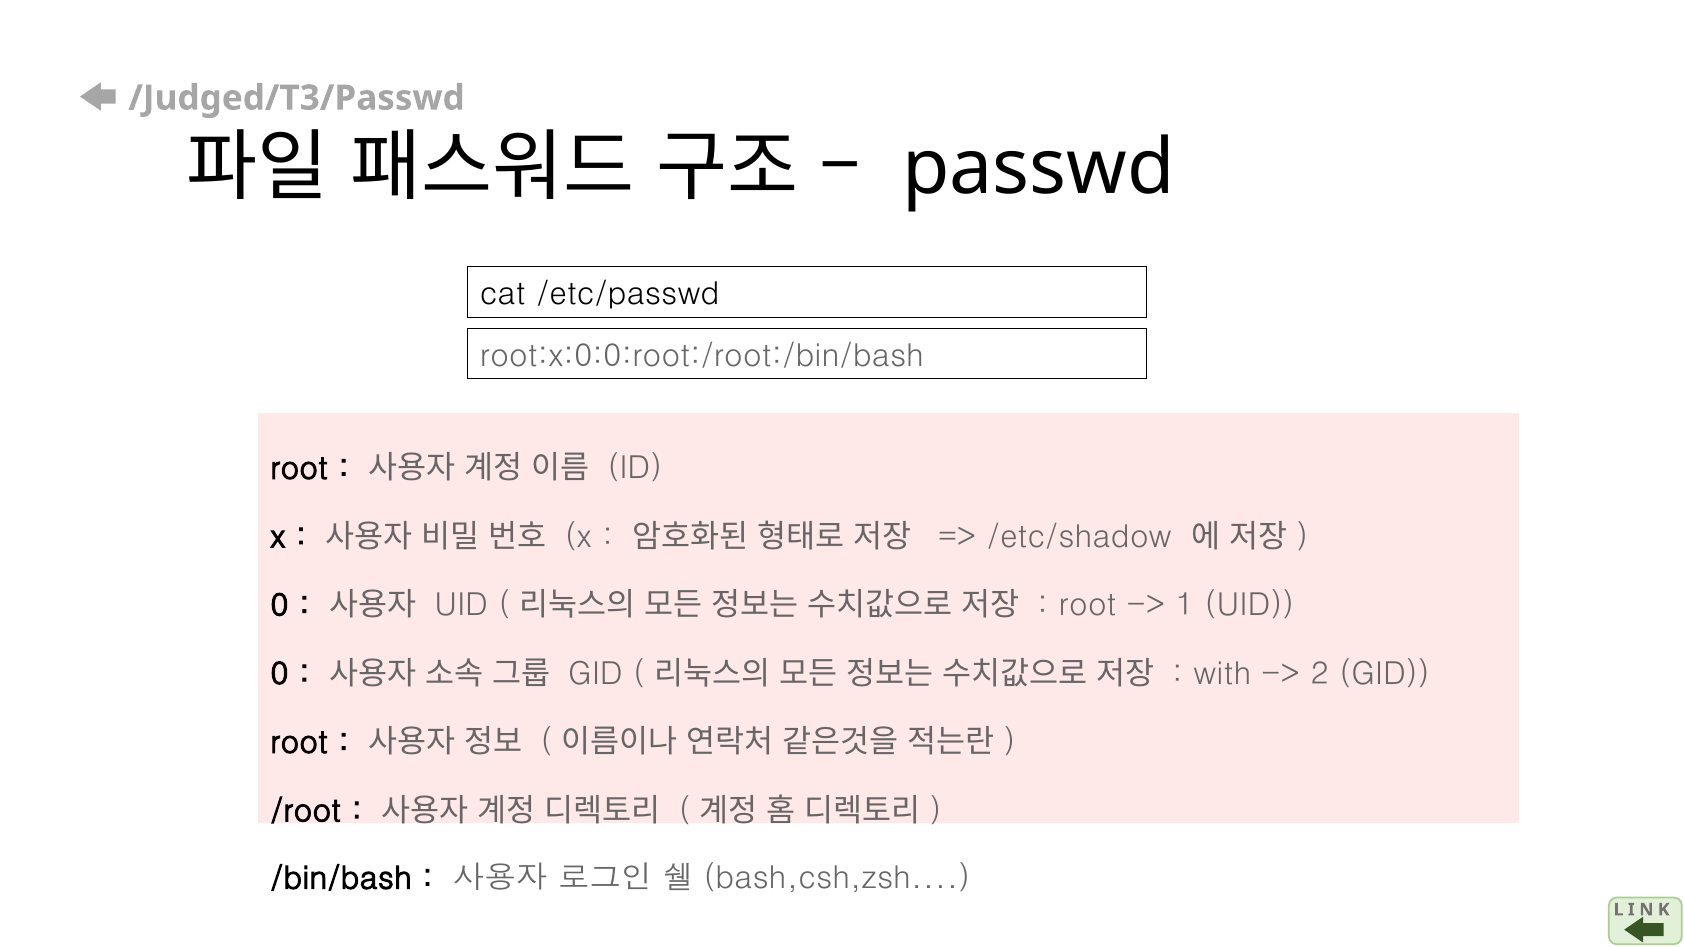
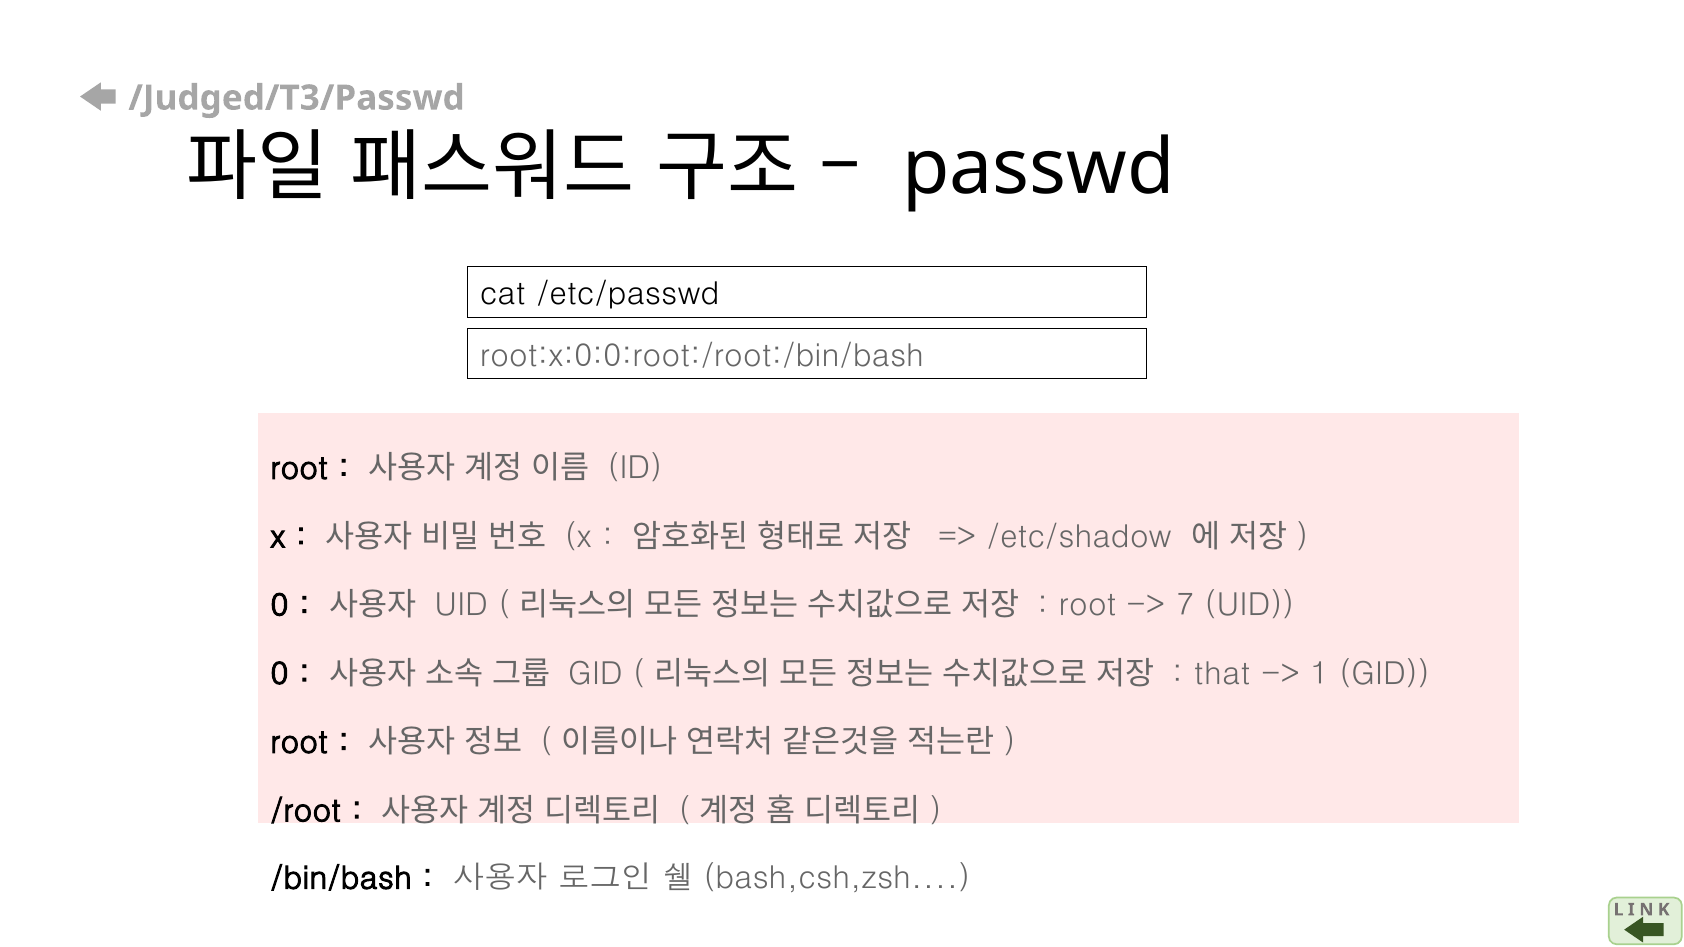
1: 1 -> 7 (1185, 606)
with: with -> that (1222, 674)
2: 2 -> 1 (1320, 674)
